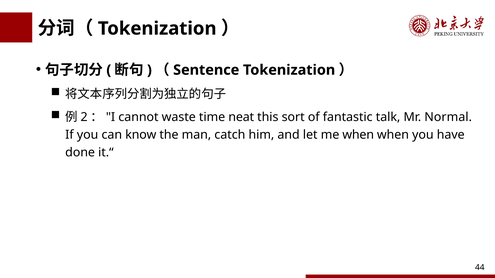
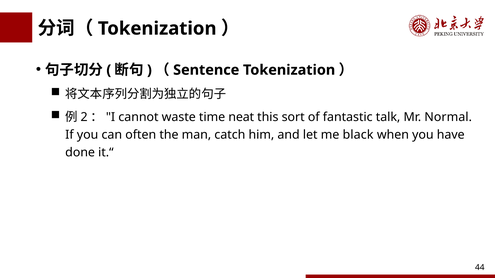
know: know -> often (141, 135)
me when: when -> black (358, 135)
